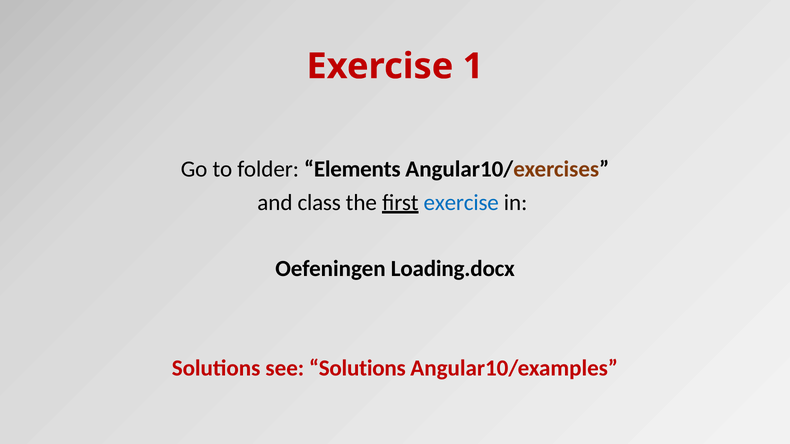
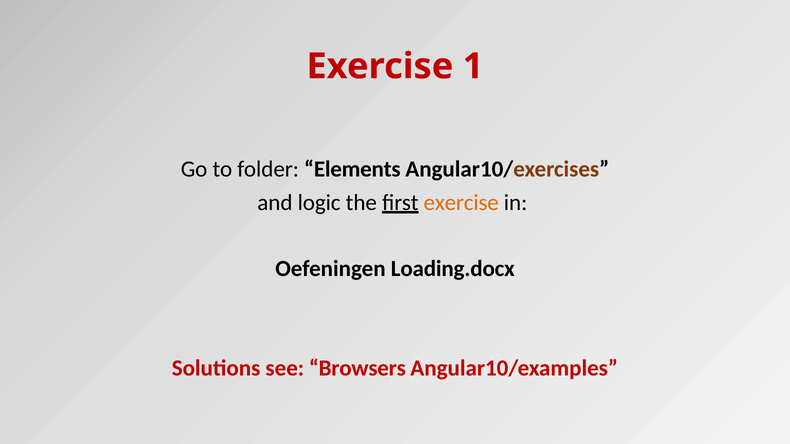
class: class -> logic (319, 203)
exercise colour: blue -> orange (461, 203)
see Solutions: Solutions -> Browsers (357, 368)
